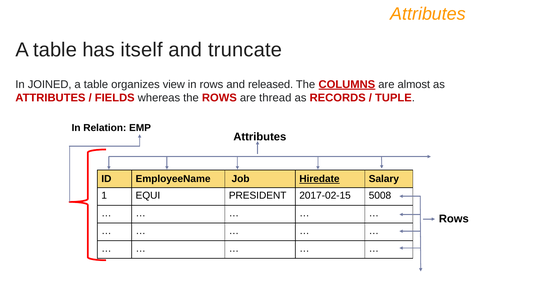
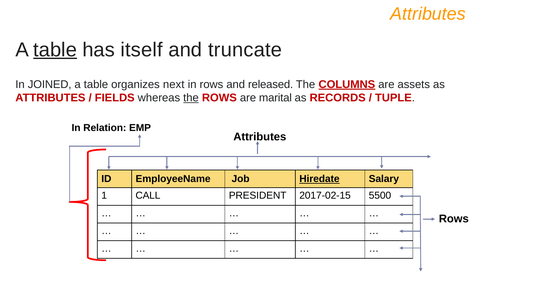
table underline: none -> present (55, 50)
view: view -> next (174, 84)
almost: almost -> assets (414, 84)
the underline: none -> present (191, 98)
thread: thread -> marital (275, 98)
EQUI: EQUI -> CALL (148, 196)
5008: 5008 -> 5500 (380, 196)
